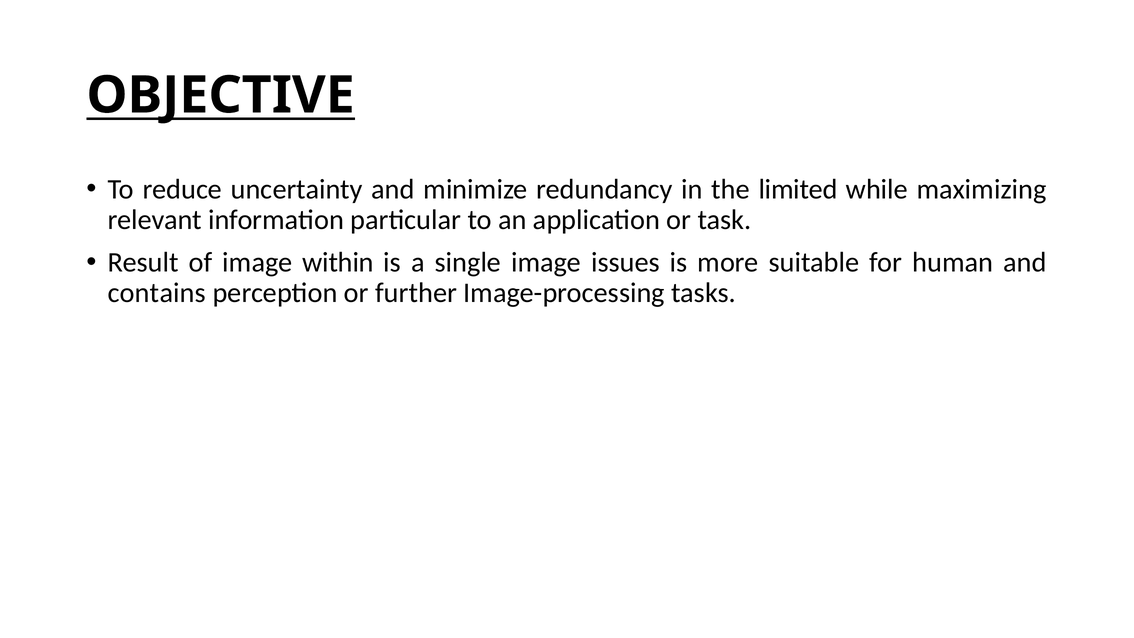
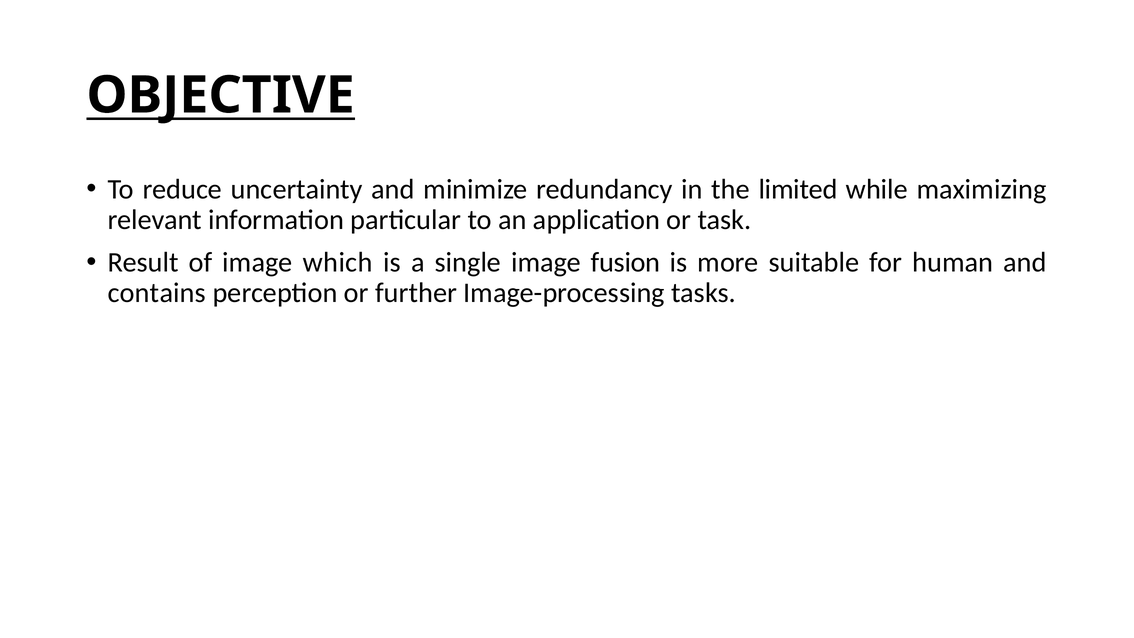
within: within -> which (338, 262)
issues: issues -> fusion (626, 262)
